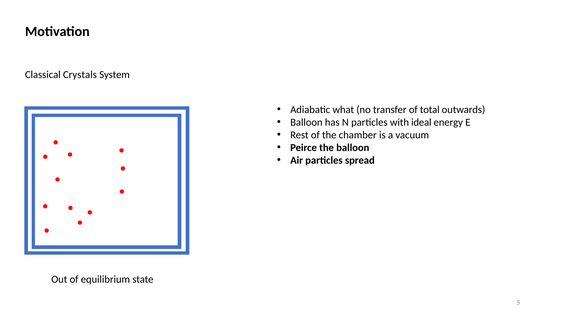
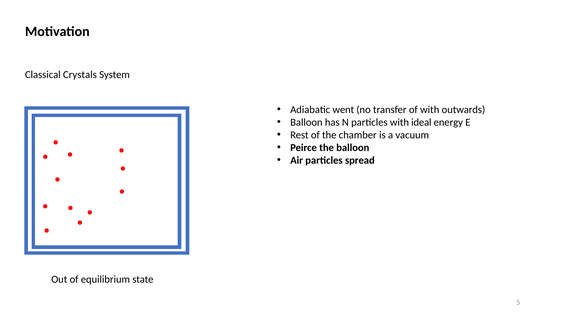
what: what -> went (343, 109)
of total: total -> with (430, 109)
